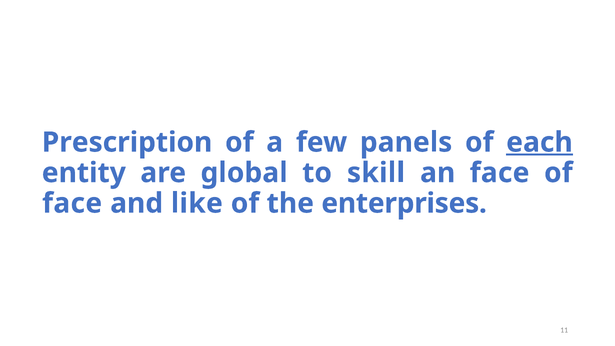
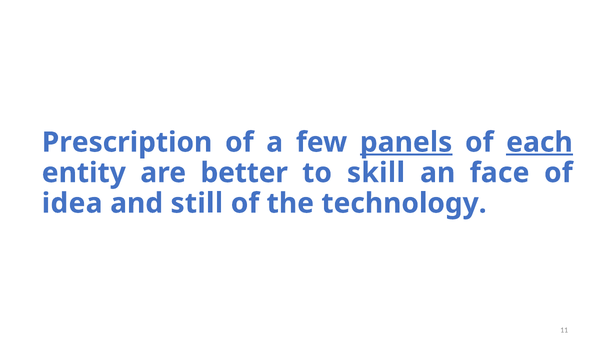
panels underline: none -> present (406, 142)
global: global -> better (244, 173)
face: face -> idea (72, 203)
like: like -> still (197, 203)
enterprises: enterprises -> technology (404, 203)
